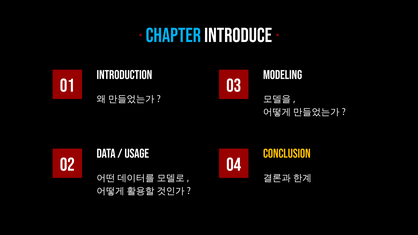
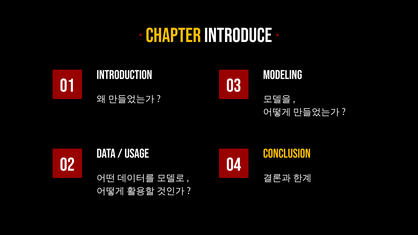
chapter colour: light blue -> yellow (173, 36)
